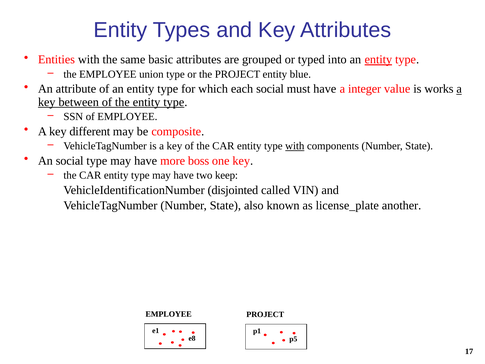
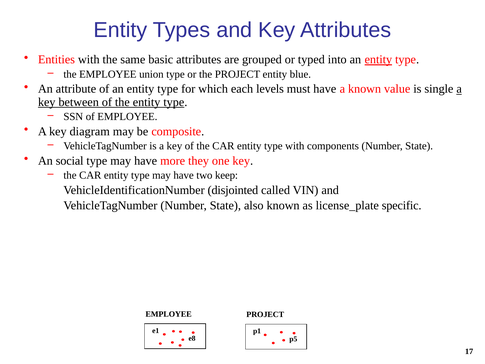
each social: social -> levels (270, 89)
a integer: integer -> known (365, 89)
works: works -> single (439, 89)
different: different -> diagram (90, 131)
with underline: present -> none (295, 146)
boss: boss -> they (199, 161)
another: another -> specific (402, 205)
